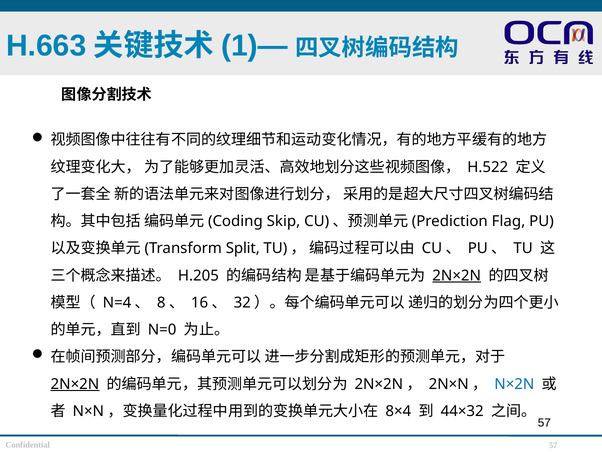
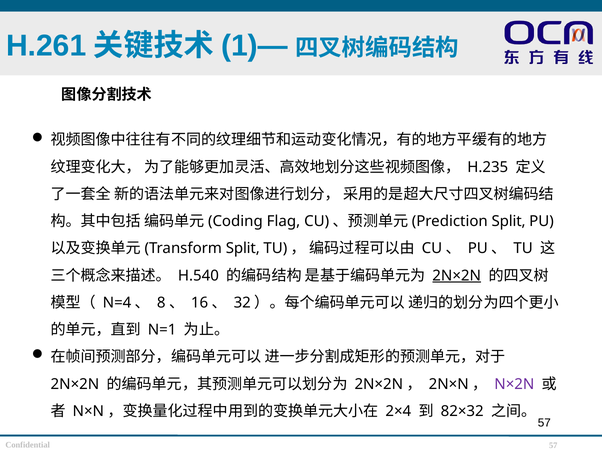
H.663: H.663 -> H.261 (46, 46)
H.522: H.522 -> H.235 (488, 167)
Skip: Skip -> Flag (283, 221)
Flag: Flag -> Split (509, 221)
H.205: H.205 -> H.540 (198, 275)
N=0: N=0 -> N=1 (162, 329)
2N×2N underline: present -> none (75, 384)
N×2N colour: blue -> purple (514, 384)
8×4: 8×4 -> 2×4 (398, 411)
44×32: 44×32 -> 82×32 (462, 411)
